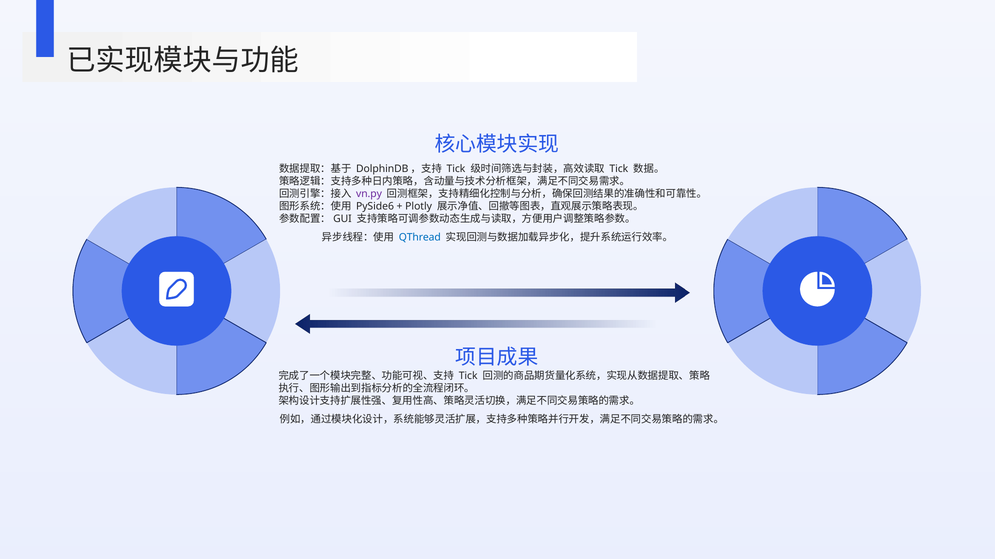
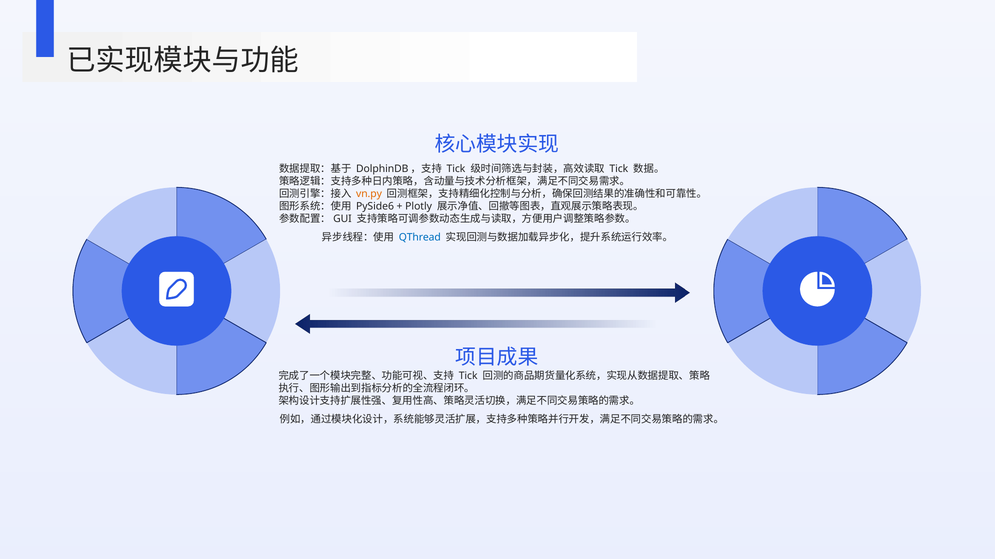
vn.py colour: purple -> orange (369, 194)
